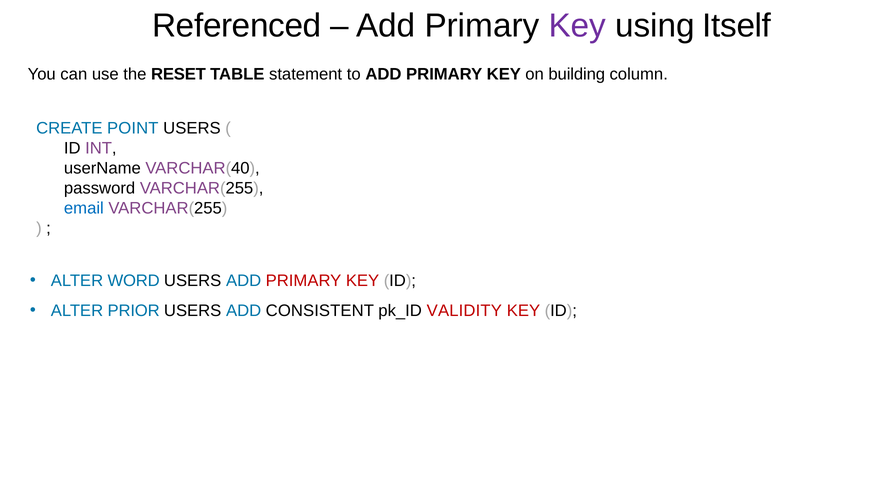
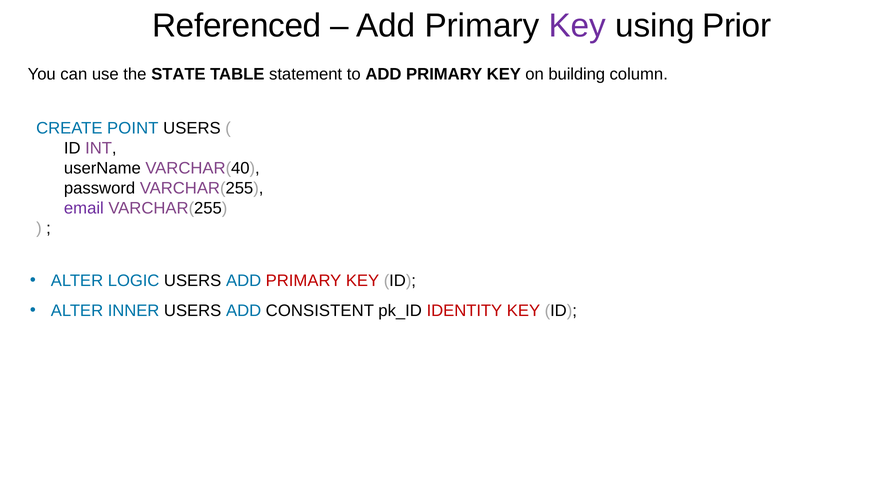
Itself: Itself -> Prior (737, 26)
RESET: RESET -> STATE (178, 74)
email colour: blue -> purple (84, 208)
WORD: WORD -> LOGIC (134, 281)
PRIOR: PRIOR -> INNER (134, 311)
VALIDITY: VALIDITY -> IDENTITY (464, 311)
